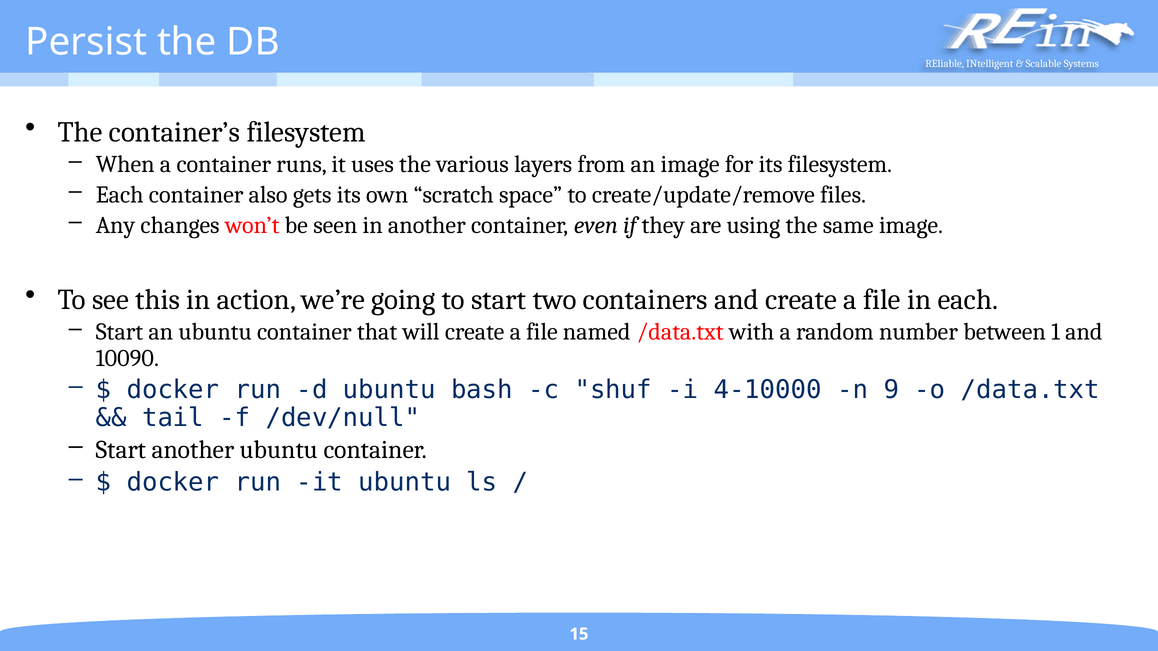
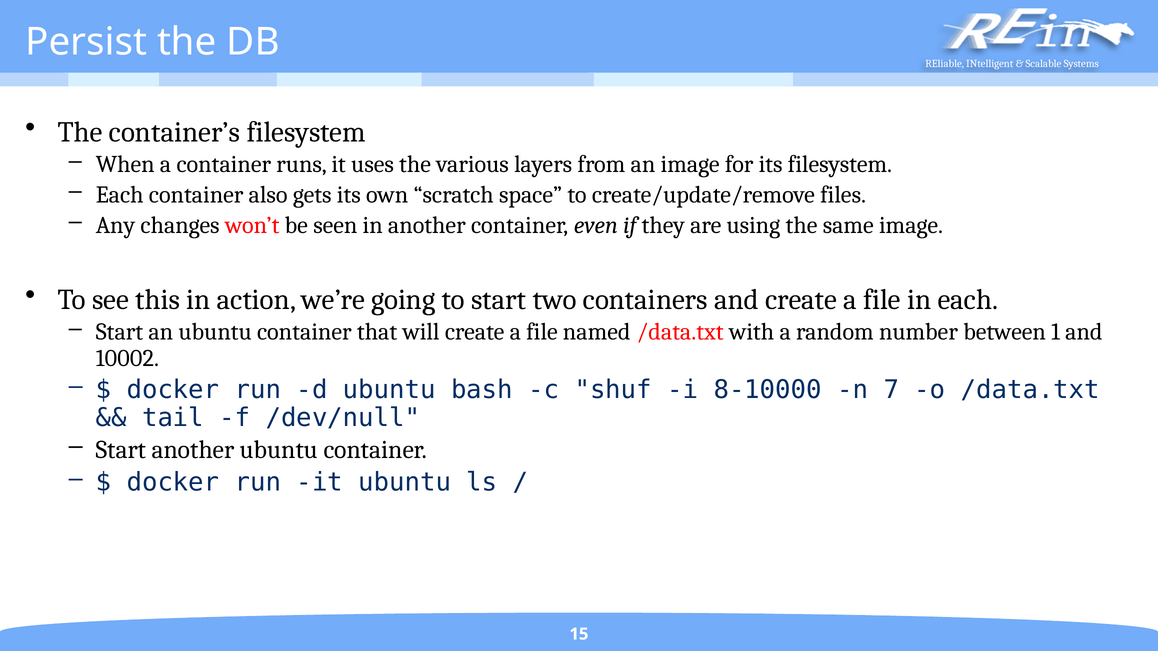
10090: 10090 -> 10002 (127, 358)
4-10000: 4-10000 -> 8-10000 (768, 390)
9: 9 -> 7 (891, 390)
